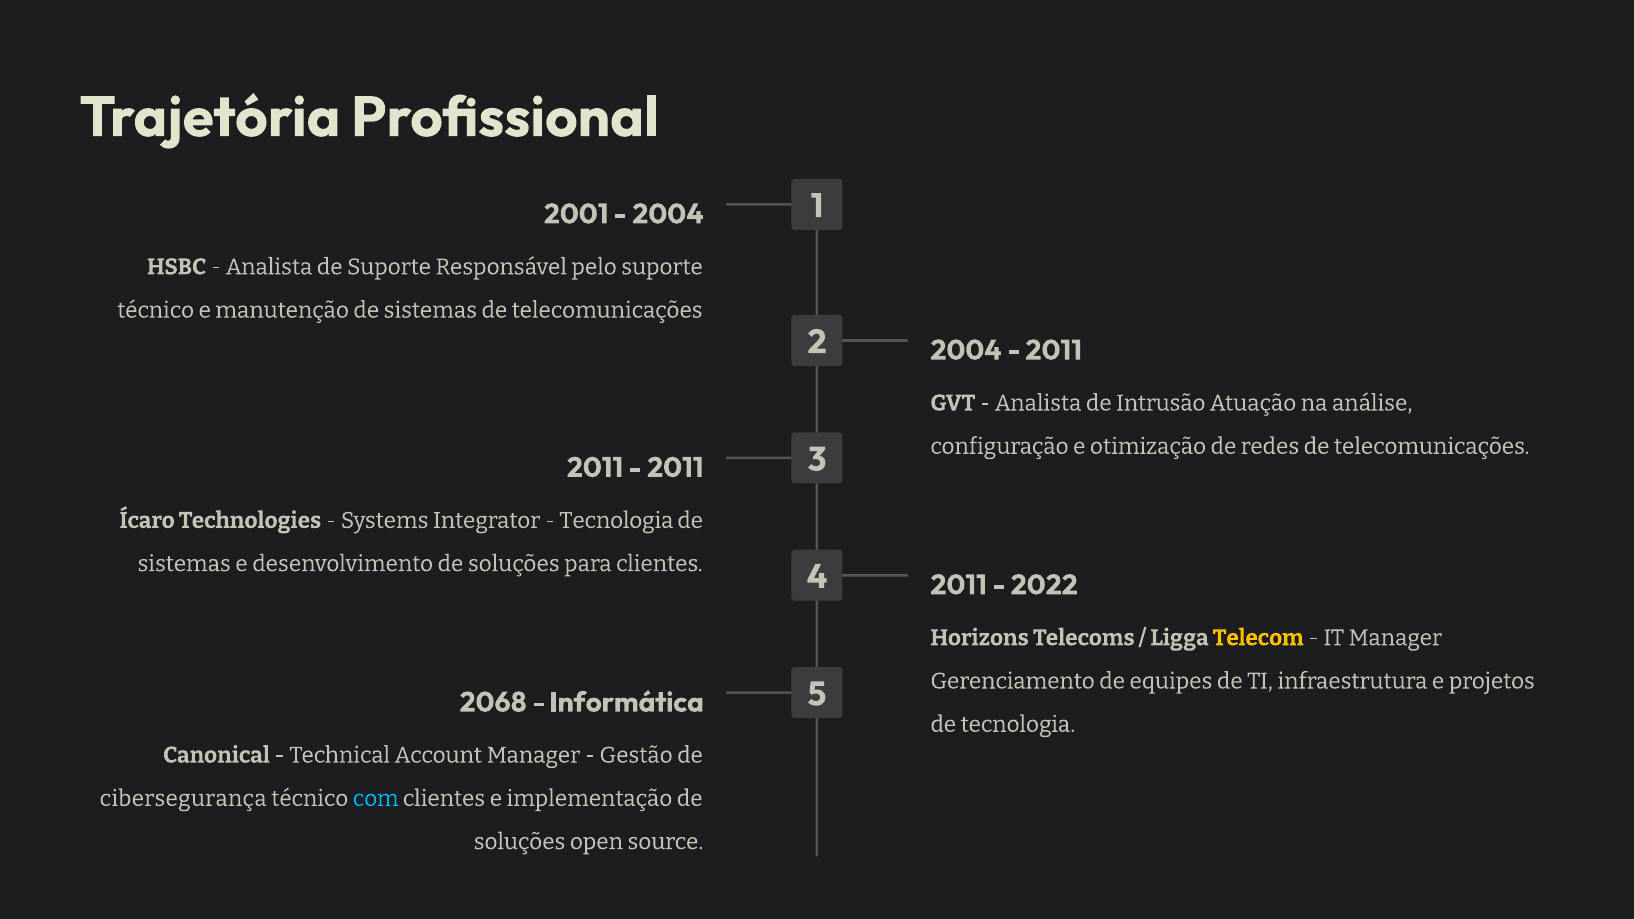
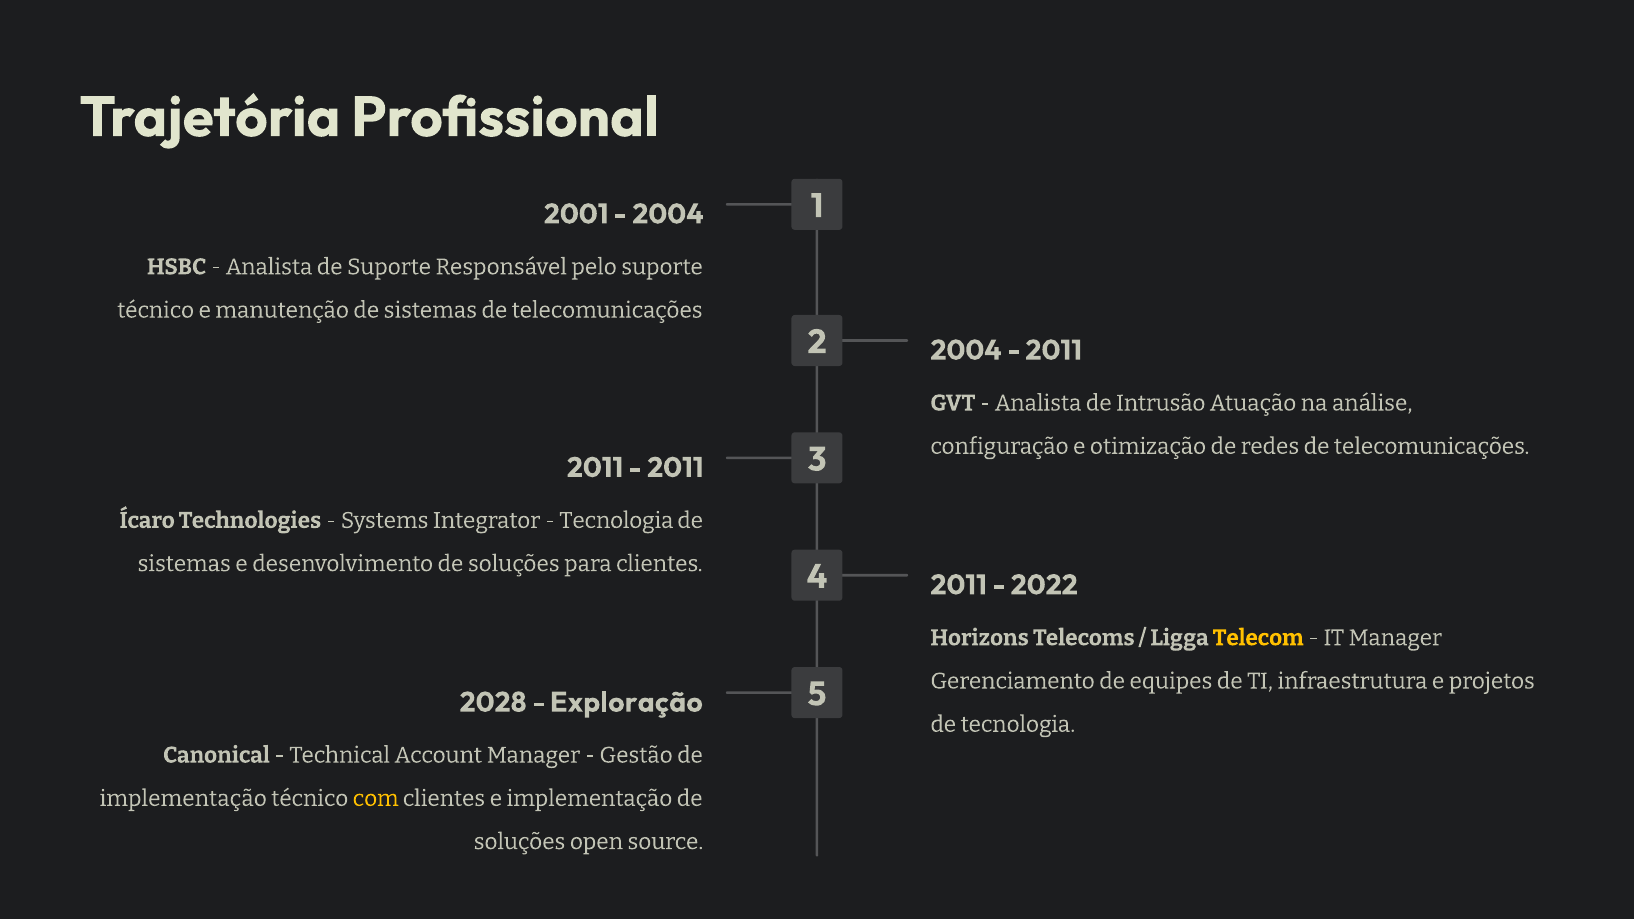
2068: 2068 -> 2028 (493, 702)
Informática: Informática -> Exploração (626, 702)
cibersegurança: cibersegurança -> implementação (183, 799)
com colour: light blue -> yellow (376, 799)
